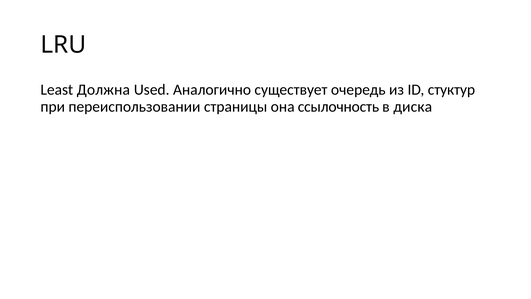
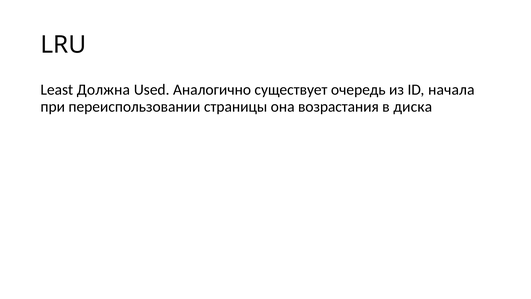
стуктур: стуктур -> начала (451, 90)
ссылочность: ссылочность -> возрастания (338, 107)
